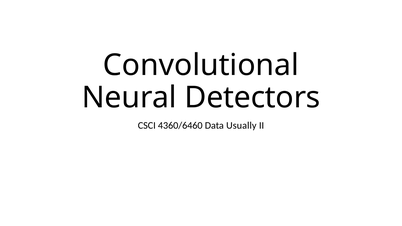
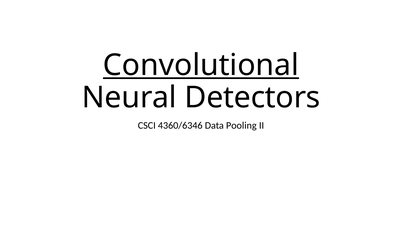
Convolutional underline: none -> present (201, 65)
4360/6460: 4360/6460 -> 4360/6346 (180, 126)
Usually: Usually -> Pooling (241, 126)
